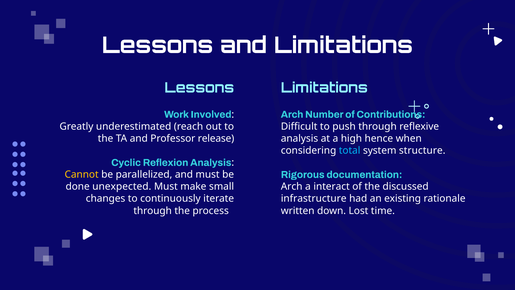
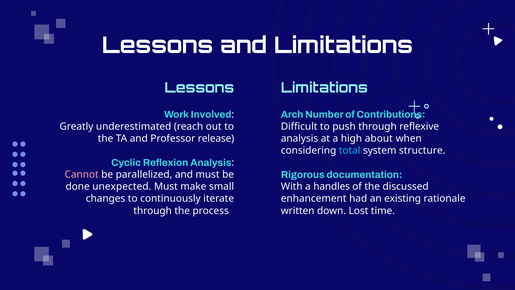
hence: hence -> about (379, 138)
Cannot colour: yellow -> pink (82, 174)
Arch: Arch -> With (292, 186)
interact: interact -> handles (332, 186)
infrastructure: infrastructure -> enhancement (314, 198)
